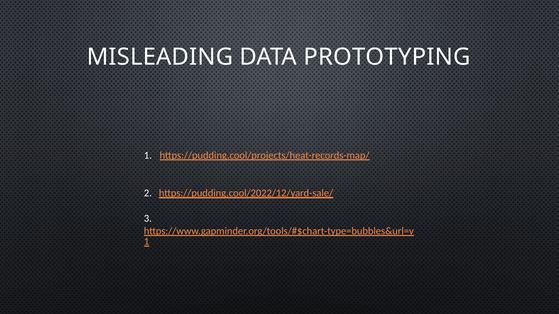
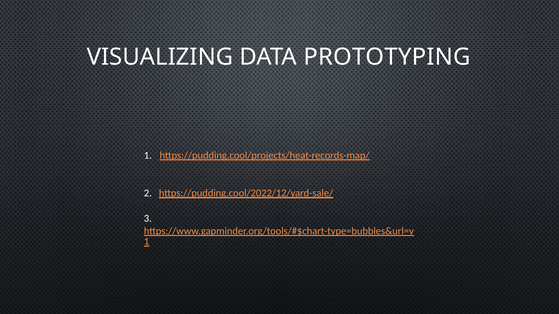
MISLEADING: MISLEADING -> VISUALIZING (160, 57)
